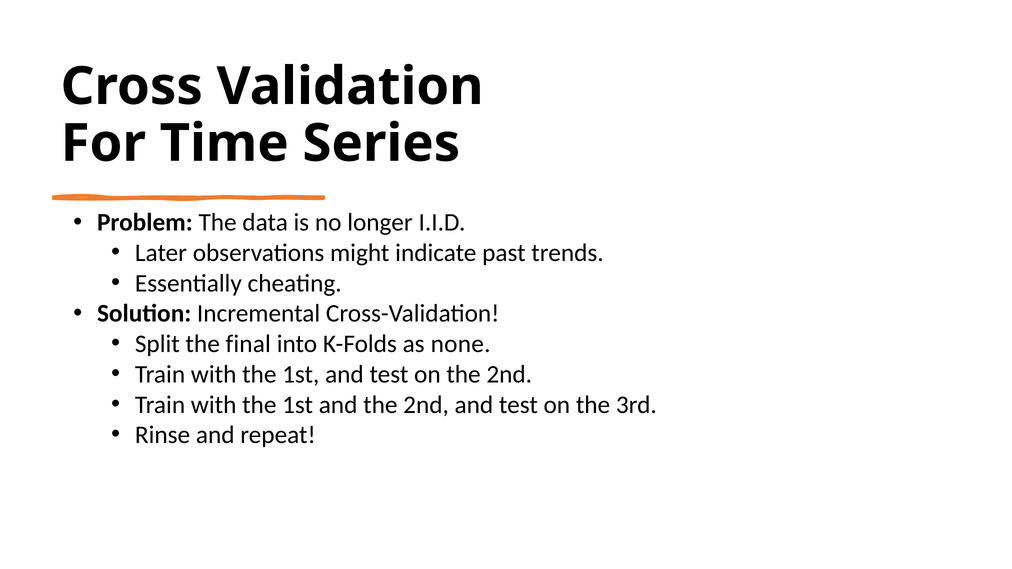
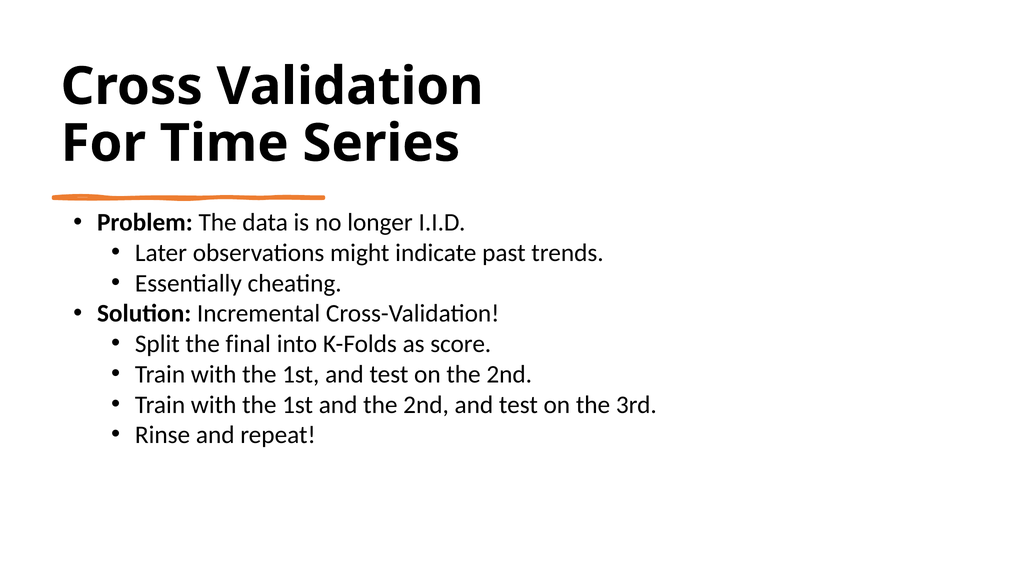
none: none -> score (461, 344)
